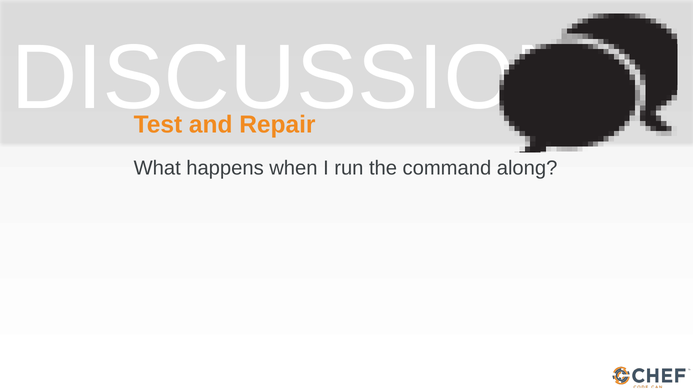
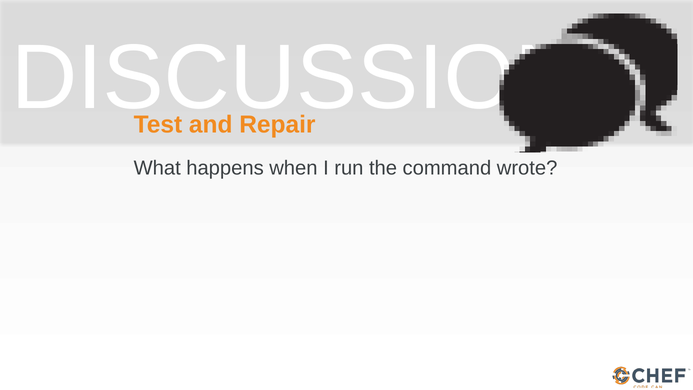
along: along -> wrote (527, 168)
